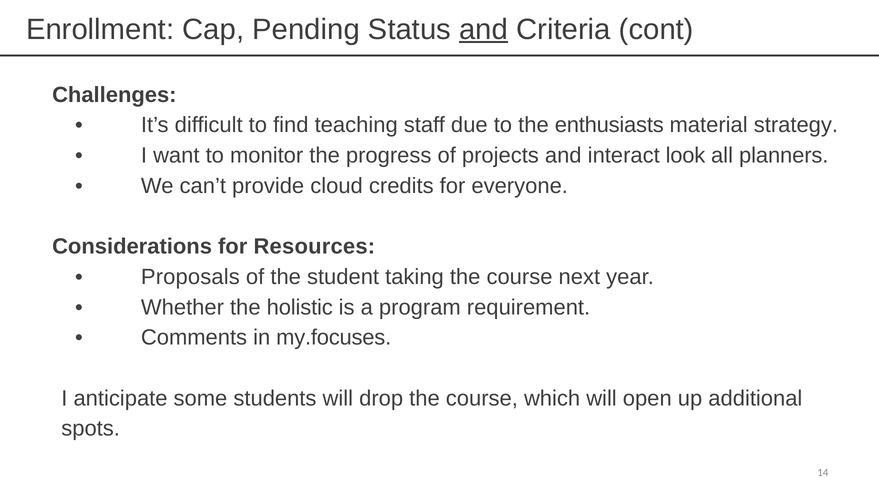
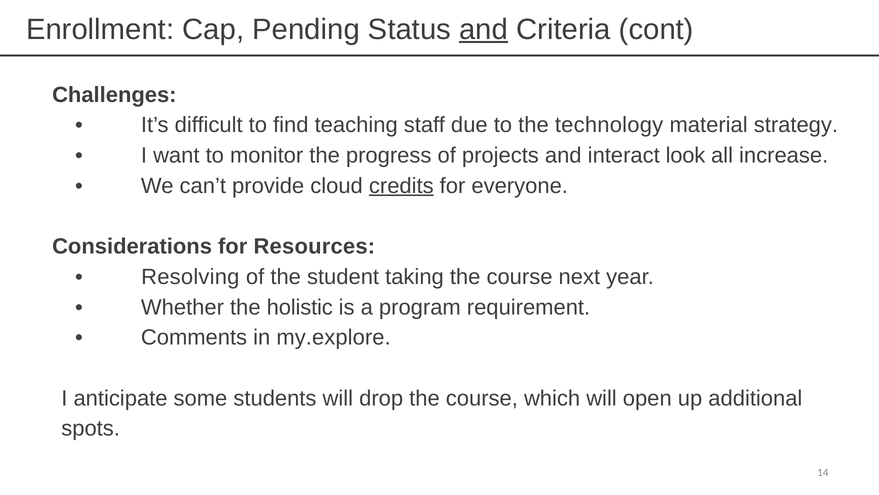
enthusiasts: enthusiasts -> technology (609, 125)
planners: planners -> increase (784, 155)
credits underline: none -> present (401, 186)
Proposals: Proposals -> Resolving (190, 277)
my.focuses: my.focuses -> my.explore (334, 337)
